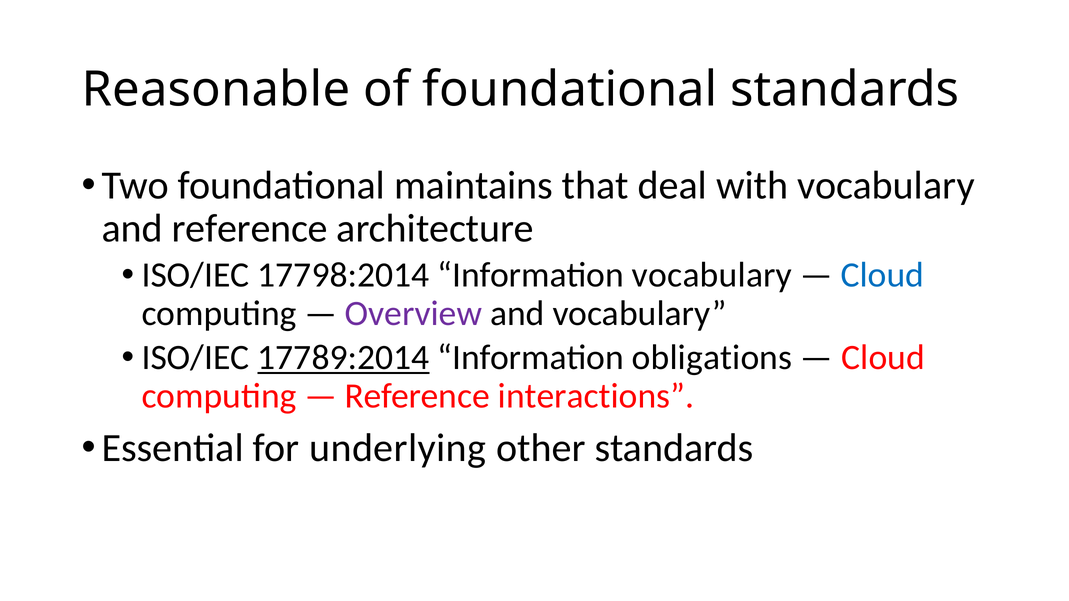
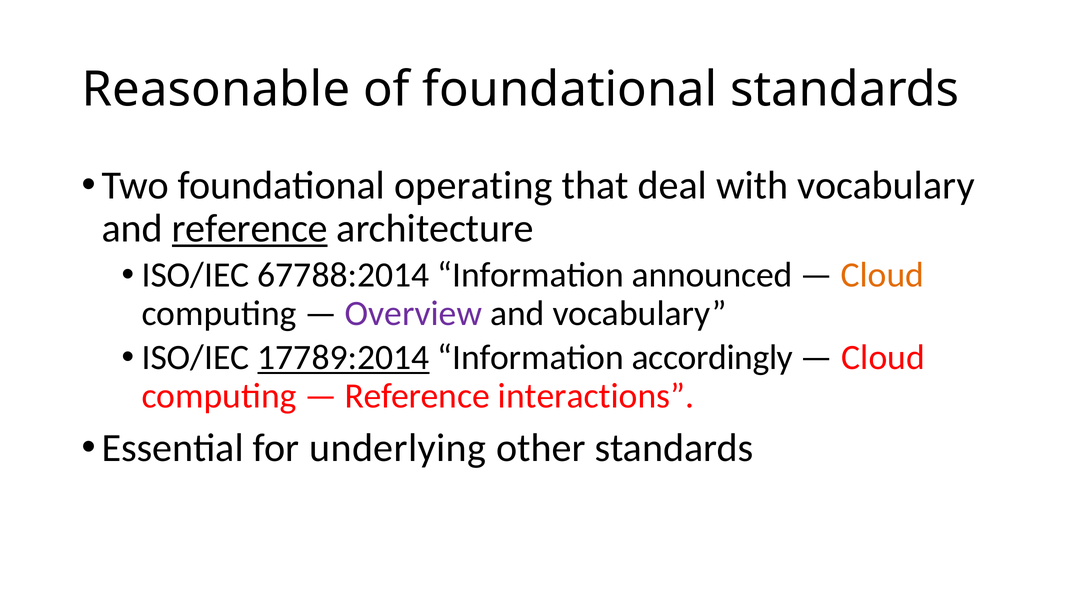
maintains: maintains -> operating (473, 185)
reference underline: none -> present (250, 229)
17798:2014: 17798:2014 -> 67788:2014 (343, 275)
Information vocabulary: vocabulary -> announced (712, 275)
Cloud colour: blue -> orange (882, 275)
obligations: obligations -> accordingly (712, 358)
